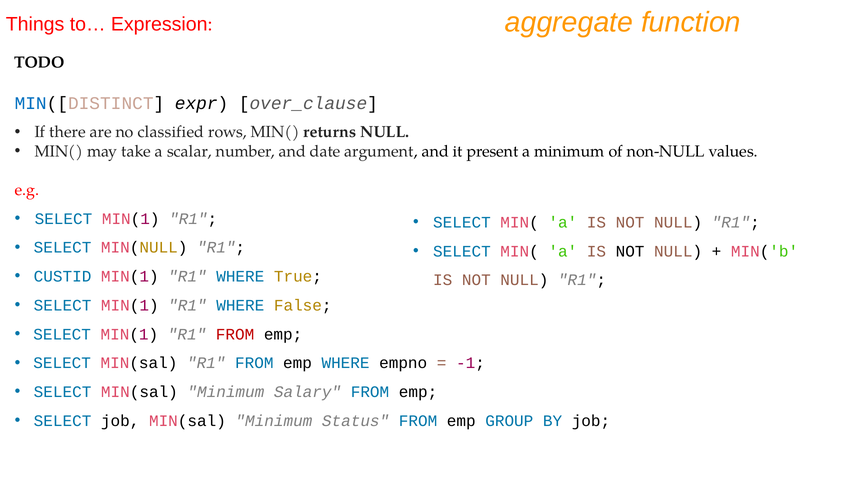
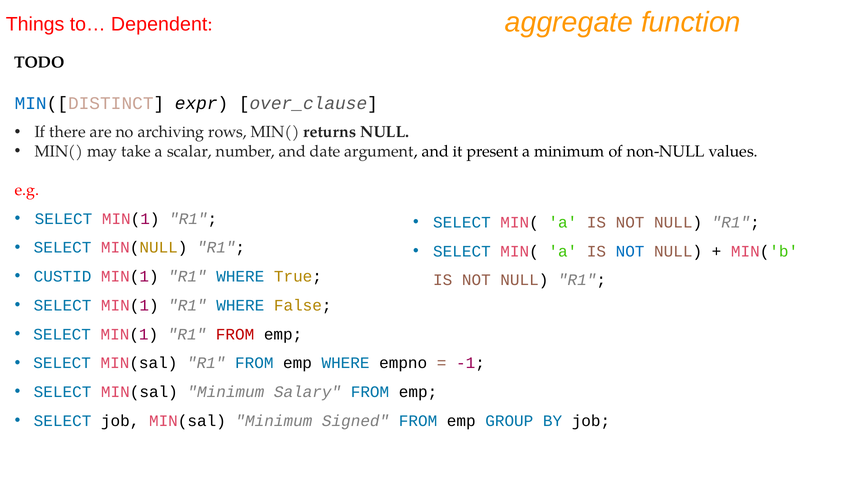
Expression: Expression -> Dependent (159, 24)
classified: classified -> archiving (171, 132)
NOT colour: black -> blue (630, 251)
Status: Status -> Signed (356, 420)
